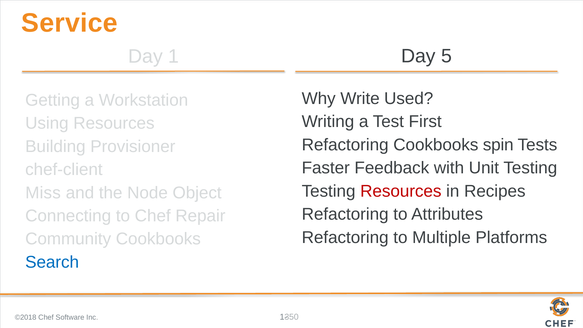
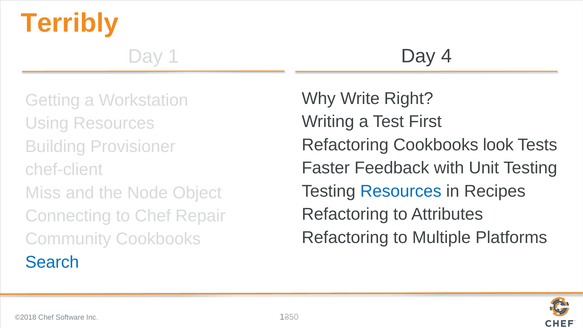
Service: Service -> Terribly (70, 23)
5: 5 -> 4 (446, 56)
Used: Used -> Right (409, 98)
spin: spin -> look (498, 145)
Resources colour: red -> blue (401, 191)
